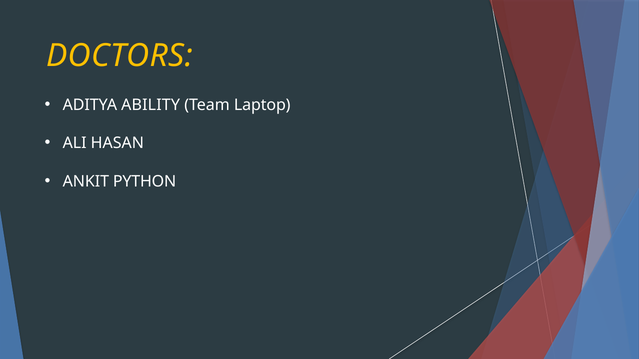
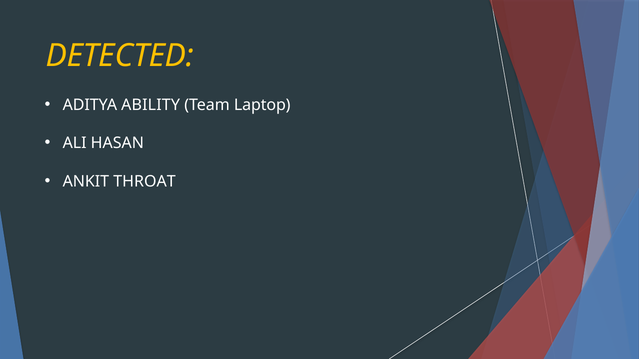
DOCTORS: DOCTORS -> DETECTED (120, 56)
PYTHON: PYTHON -> THROAT (144, 182)
